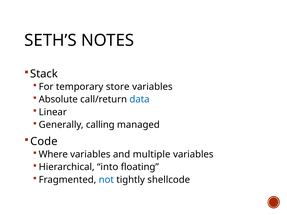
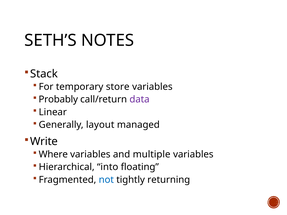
Absolute: Absolute -> Probably (58, 99)
data colour: blue -> purple (140, 99)
calling: calling -> layout (100, 125)
Code: Code -> Write (44, 142)
shellcode: shellcode -> returning (169, 180)
